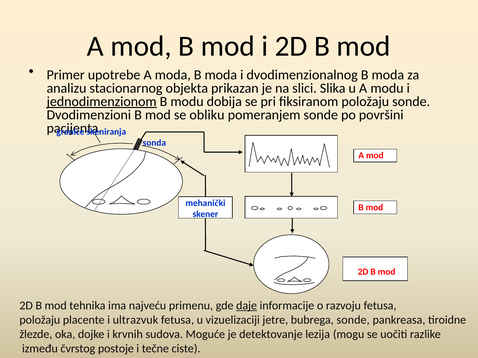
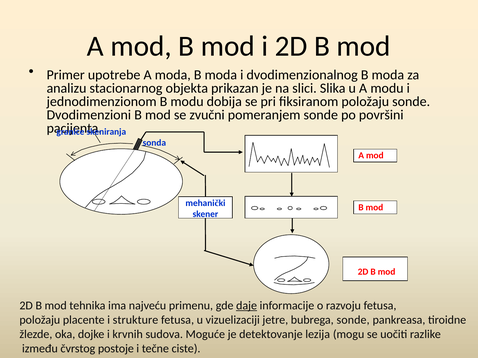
jednodimenzionom underline: present -> none (102, 102)
obliku: obliku -> zvučni (207, 115)
ultrazvuk: ultrazvuk -> strukture (135, 320)
